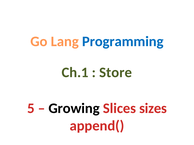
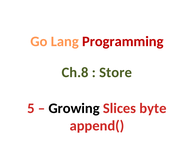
Programming colour: blue -> red (123, 42)
Ch.1: Ch.1 -> Ch.8 (75, 73)
sizes: sizes -> byte (153, 109)
